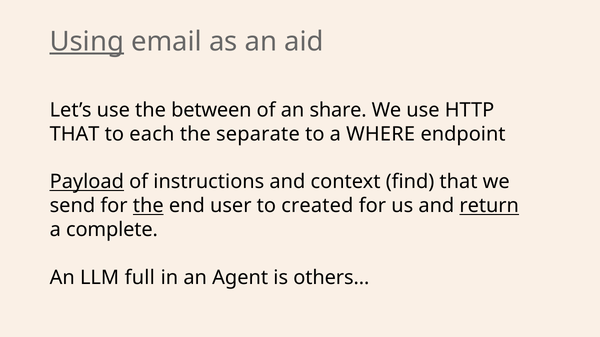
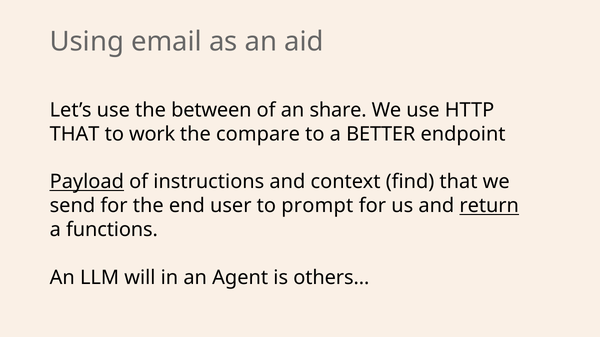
Using underline: present -> none (87, 42)
each: each -> work (152, 134)
separate: separate -> compare (258, 134)
WHERE: WHERE -> BETTER (381, 134)
the underline: present -> none (148, 206)
created: created -> prompt (317, 206)
complete: complete -> functions (112, 230)
full: full -> will (140, 278)
